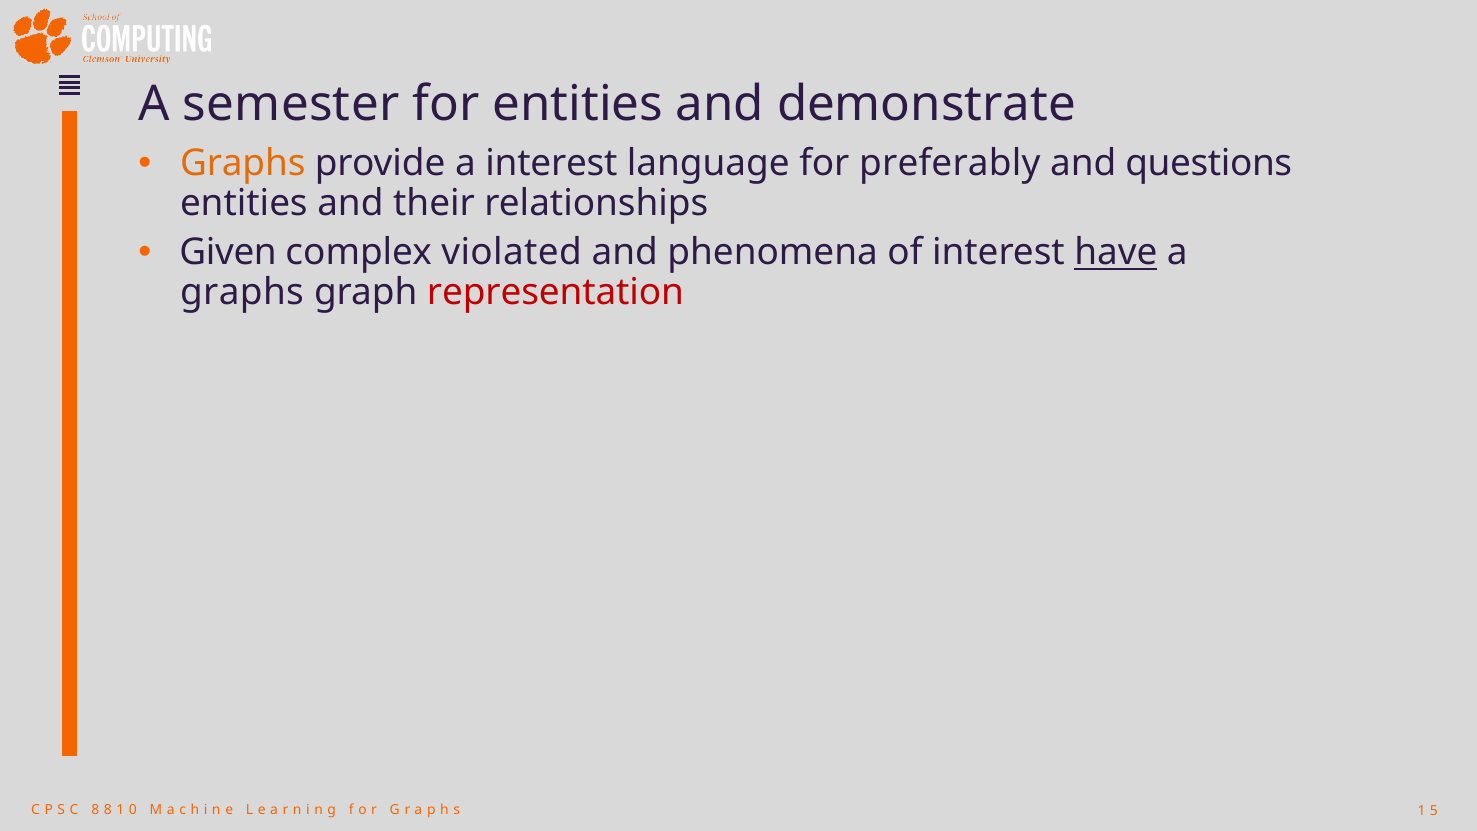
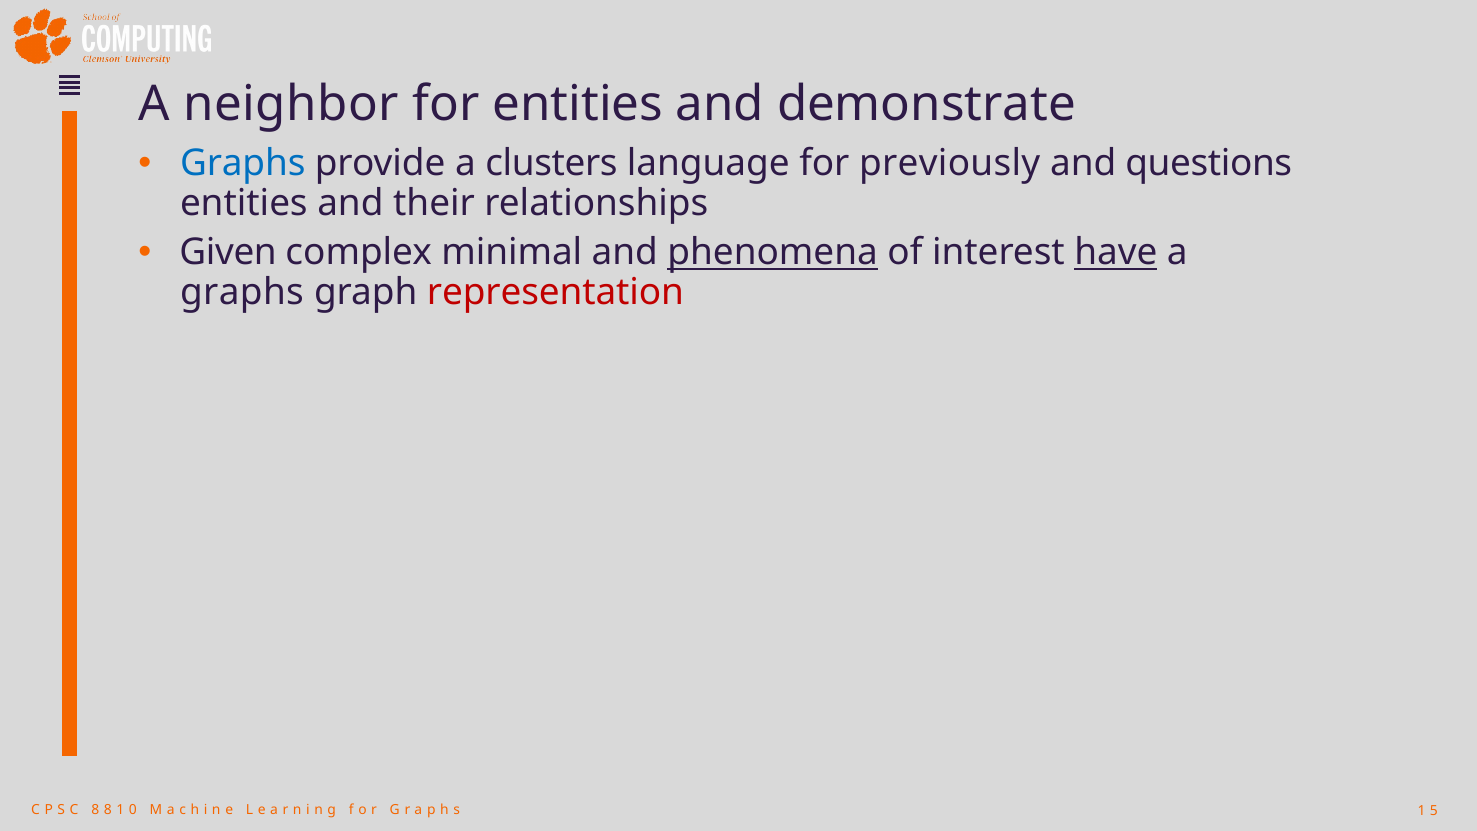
semester: semester -> neighbor (291, 104)
Graphs colour: orange -> blue (243, 164)
a interest: interest -> clusters (552, 164)
preferably: preferably -> previously (950, 164)
violated: violated -> minimal (512, 253)
phenomena underline: none -> present (773, 253)
